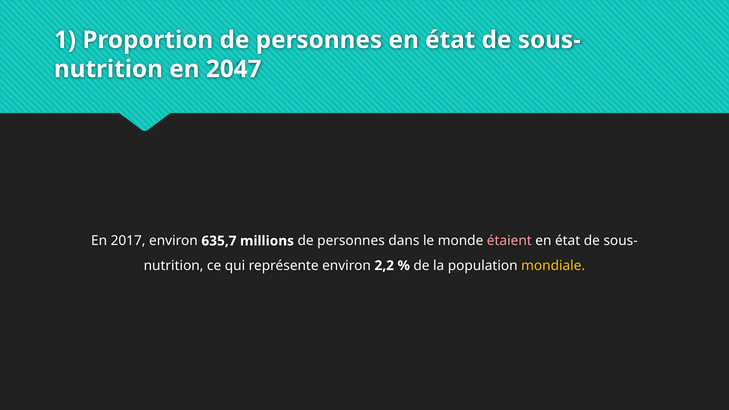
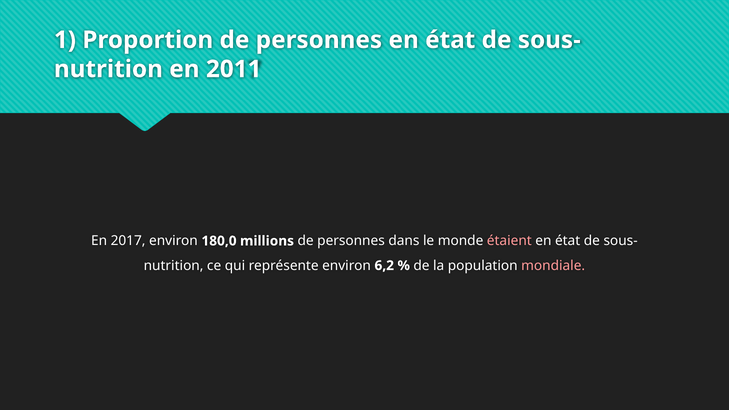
2047: 2047 -> 2011 (234, 69)
635,7: 635,7 -> 180,0 (219, 241)
2,2: 2,2 -> 6,2 (384, 266)
mondiale colour: yellow -> pink (553, 266)
